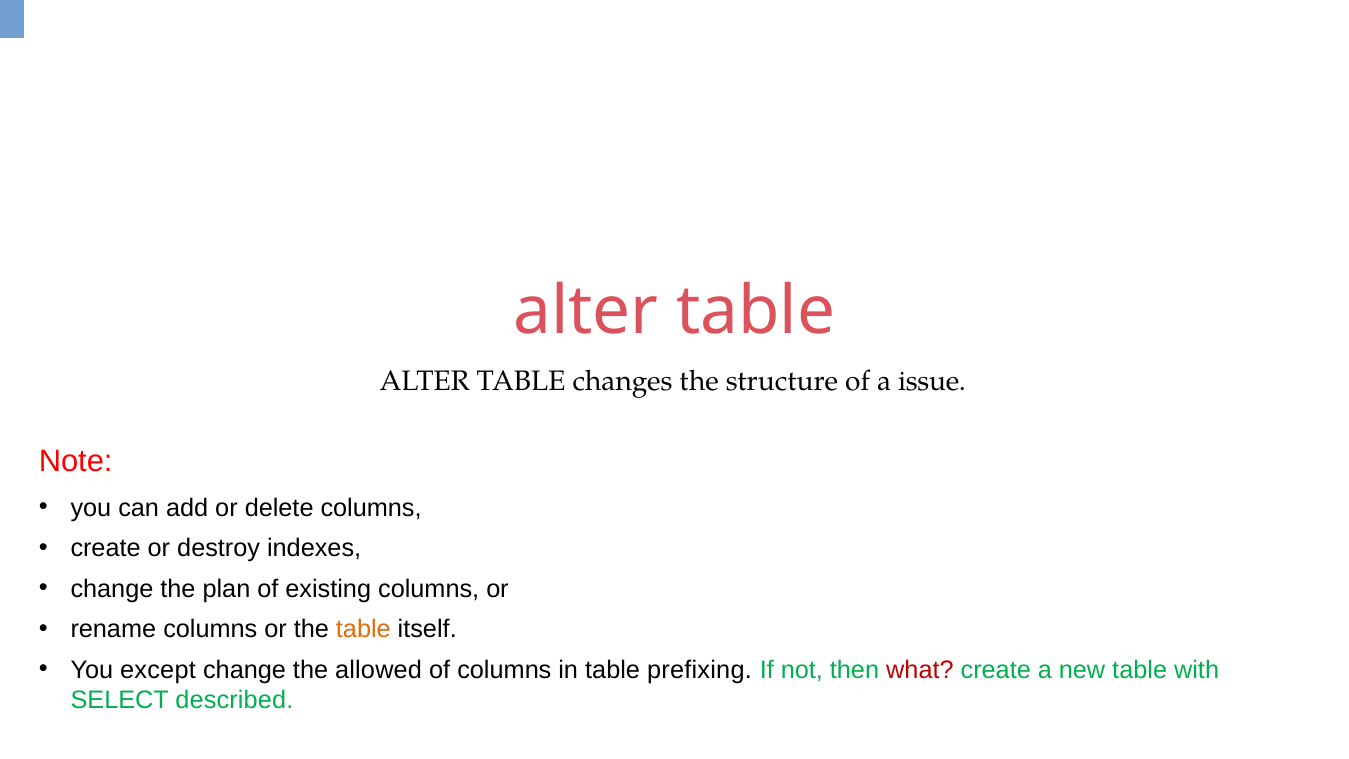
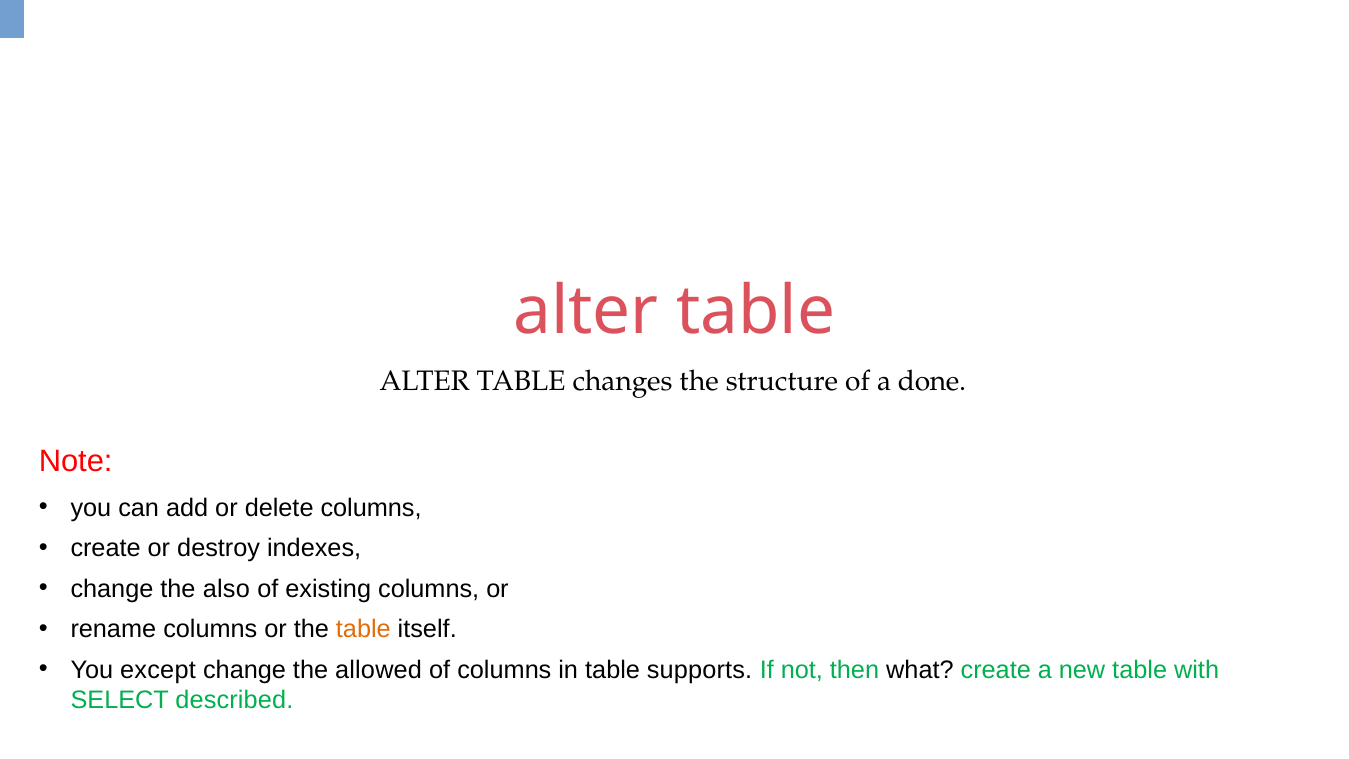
issue: issue -> done (932, 381)
plan: plan -> also (226, 589)
prefixing: prefixing -> supports (699, 670)
what colour: red -> black (920, 670)
